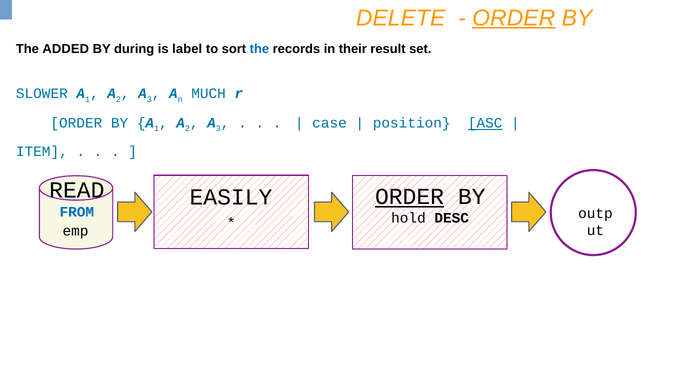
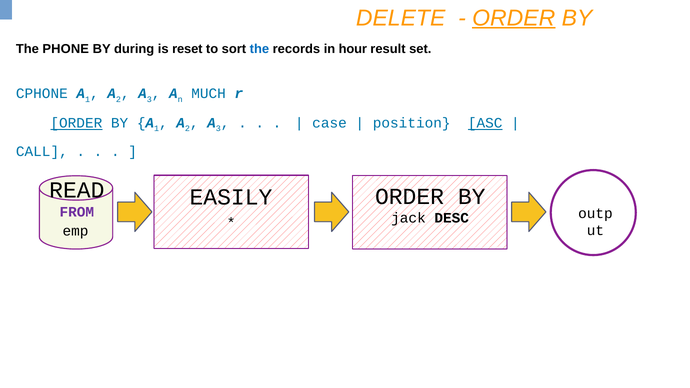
ADDED: ADDED -> PHONE (66, 49)
label: label -> reset (187, 49)
their: their -> hour (353, 49)
SLOWER: SLOWER -> CPHONE (42, 94)
ORDER underline: none -> present (76, 123)
ITEM: ITEM -> CALL (42, 151)
ORDER underline: present -> none (410, 197)
FROM colour: blue -> purple (77, 212)
hold: hold -> jack (408, 218)
